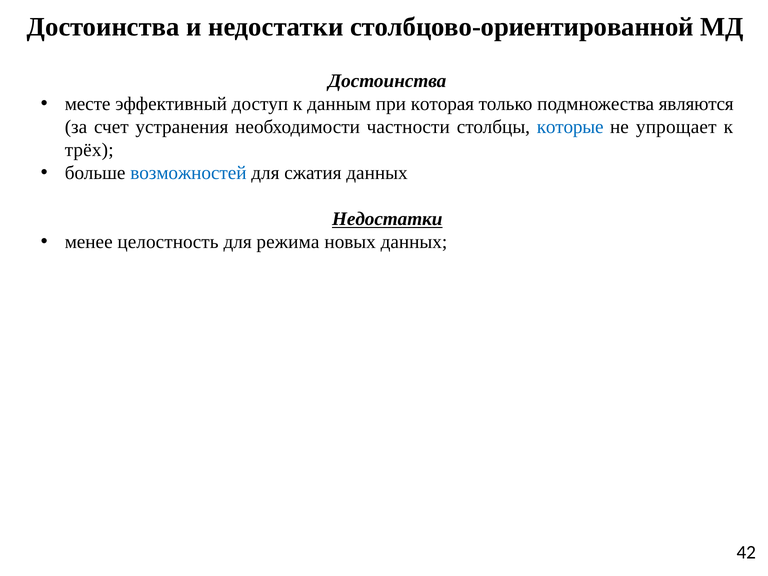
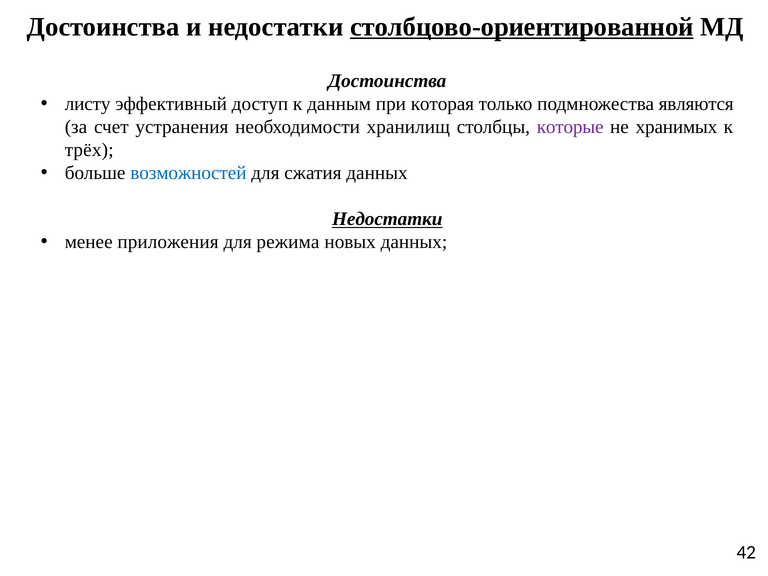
столбцово-ориентированной underline: none -> present (522, 27)
месте: месте -> листу (88, 104)
частности: частности -> хранилищ (408, 127)
которые colour: blue -> purple (570, 127)
упрощает: упрощает -> хранимых (676, 127)
целостность: целостность -> приложения (168, 242)
